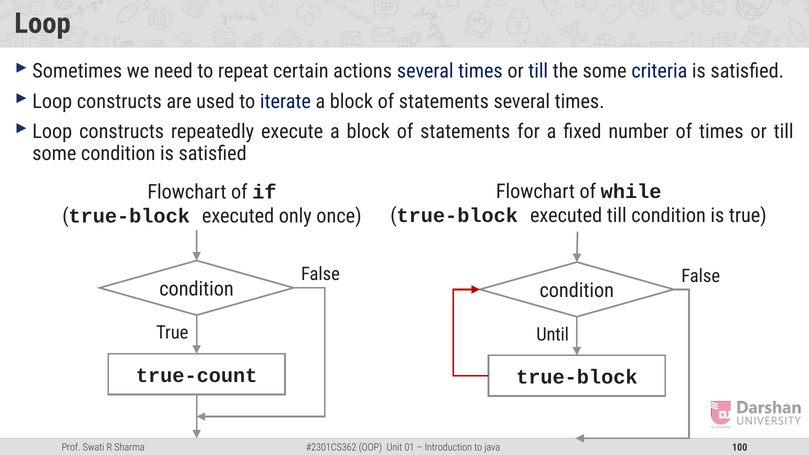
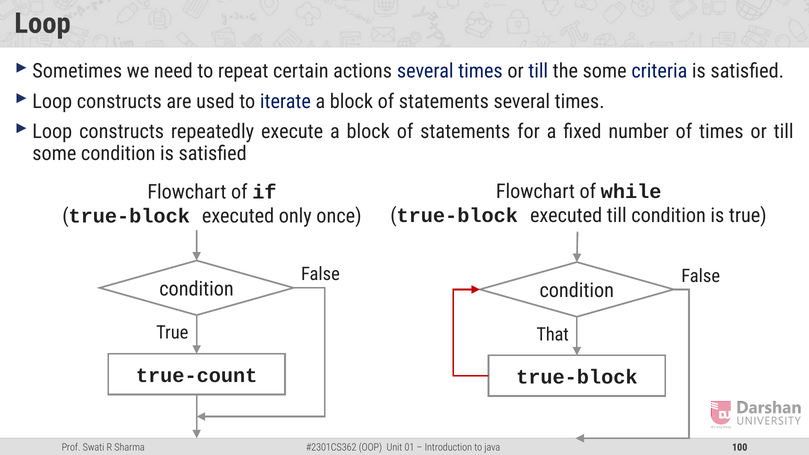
Until: Until -> That (553, 334)
